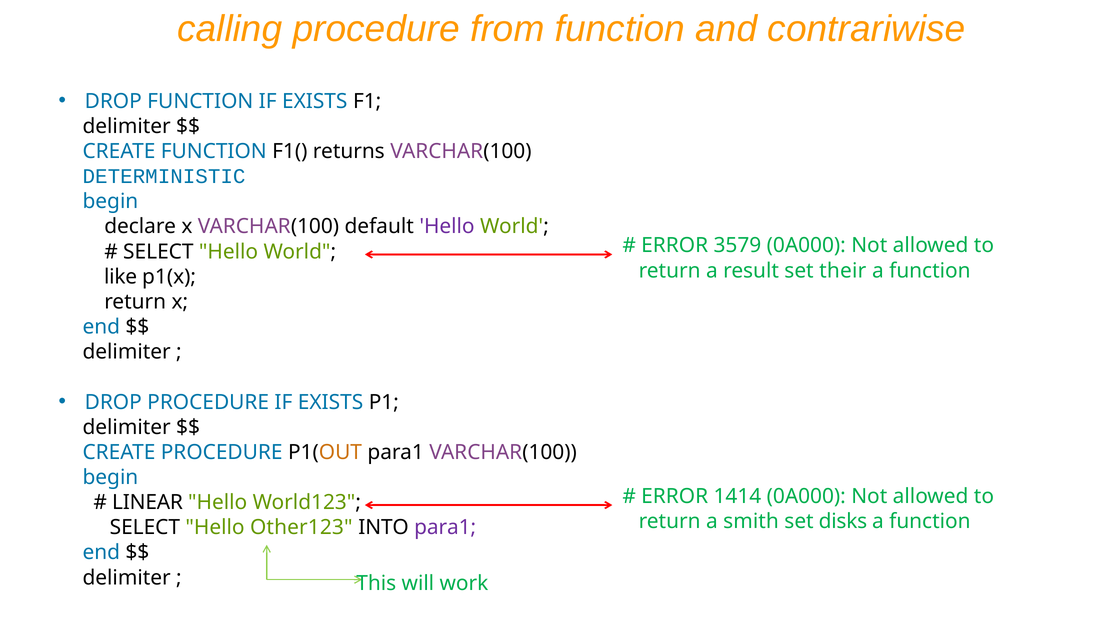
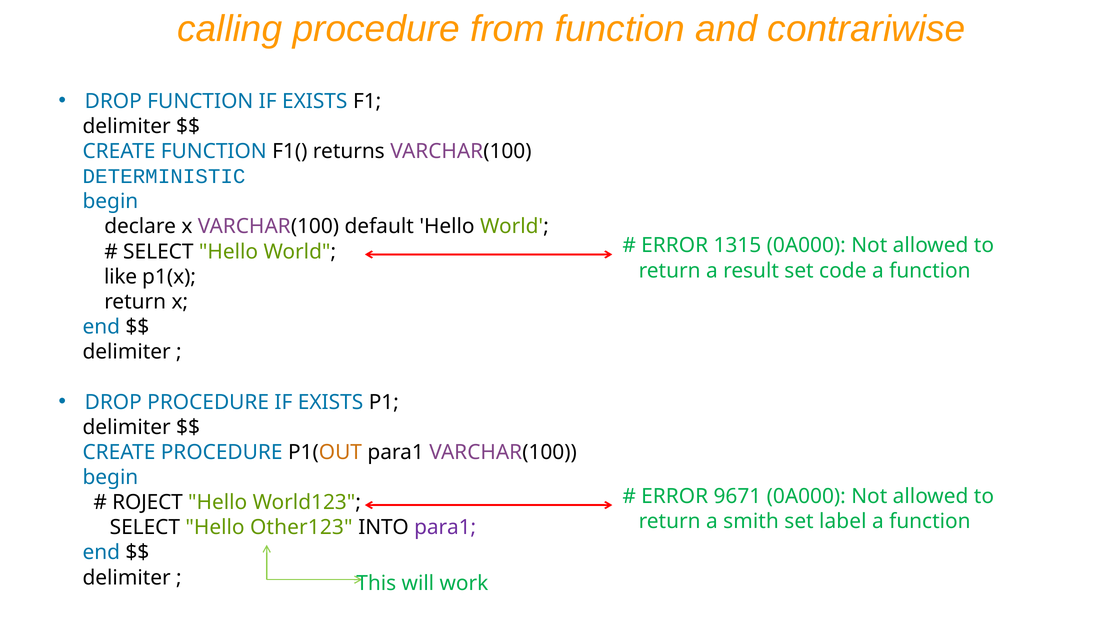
Hello colour: purple -> black (447, 226)
3579: 3579 -> 1315 (737, 245)
their: their -> code (843, 270)
1414: 1414 -> 9671 (737, 496)
LINEAR: LINEAR -> ROJECT (148, 502)
disks: disks -> label (843, 521)
